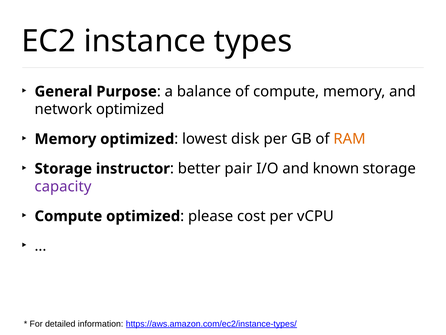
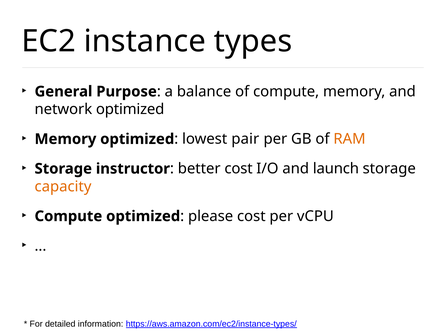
disk: disk -> pair (245, 139)
better pair: pair -> cost (239, 168)
known: known -> launch (336, 168)
capacity colour: purple -> orange (63, 186)
